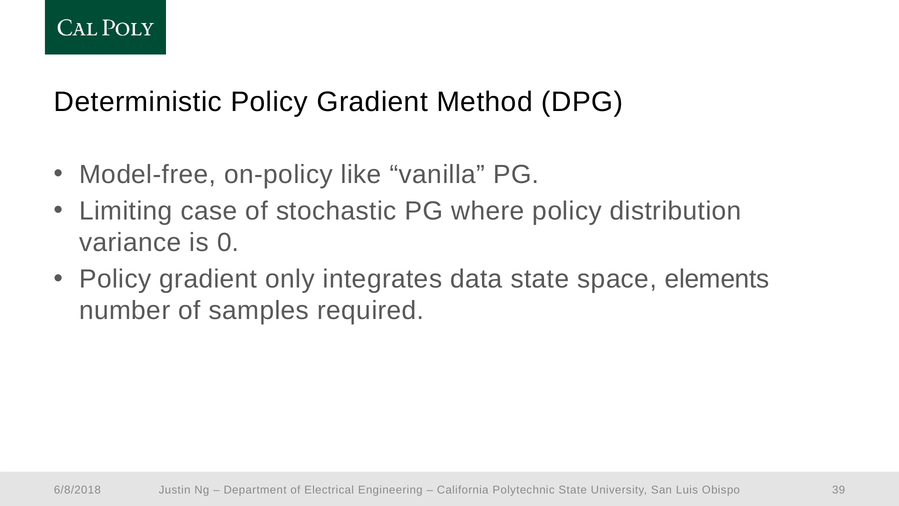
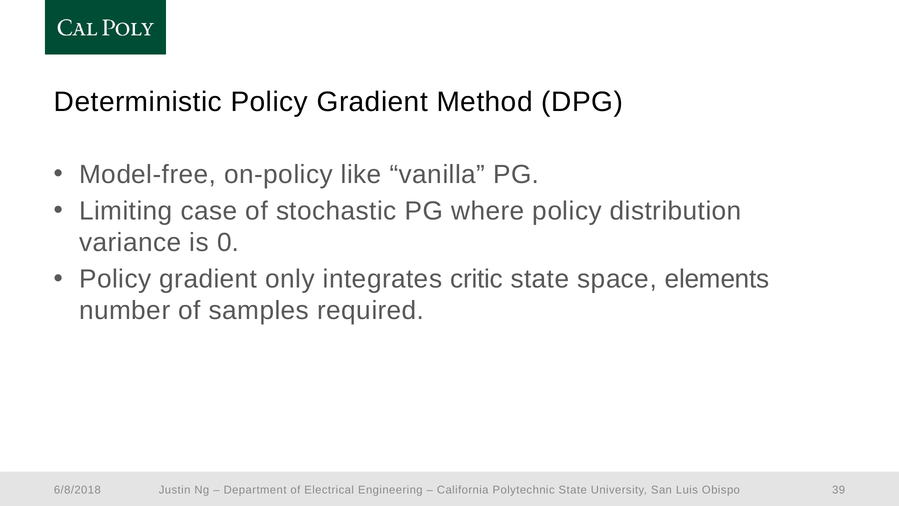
data: data -> critic (477, 279)
